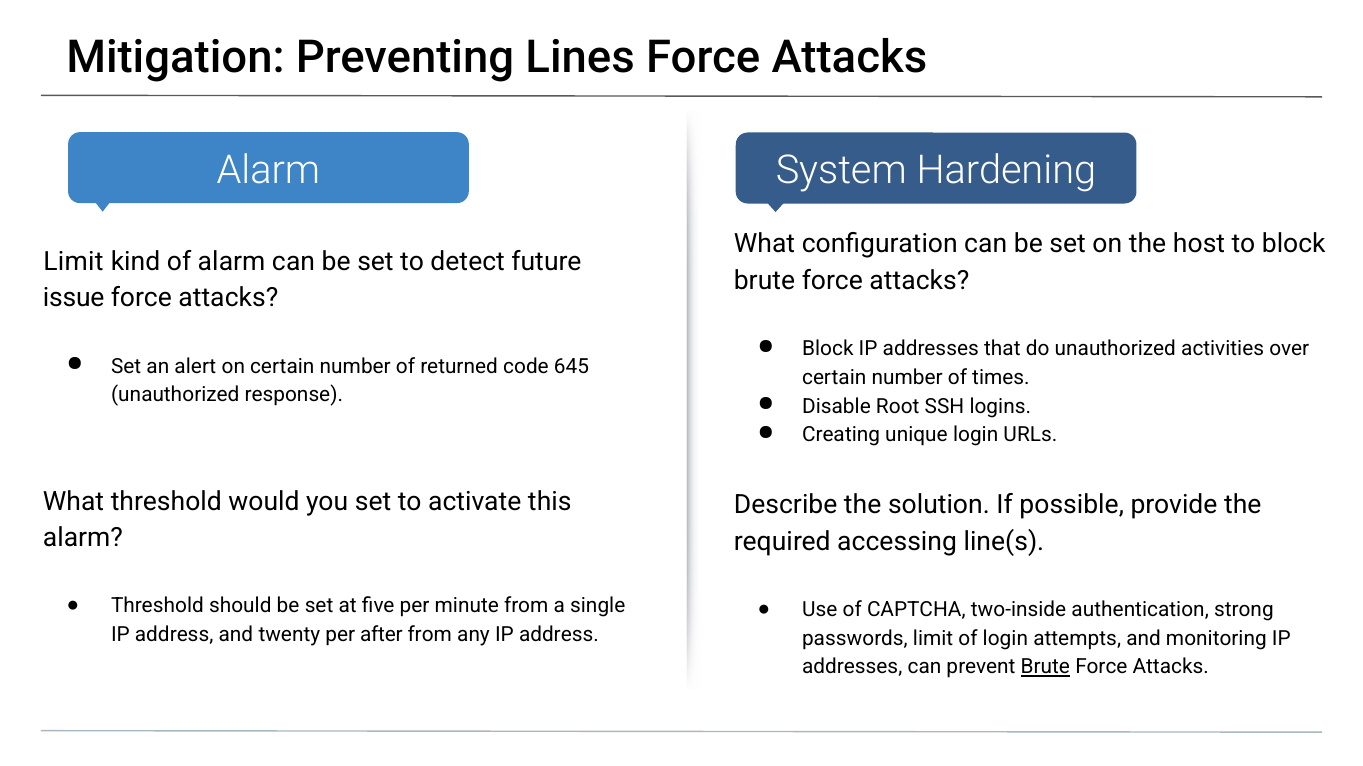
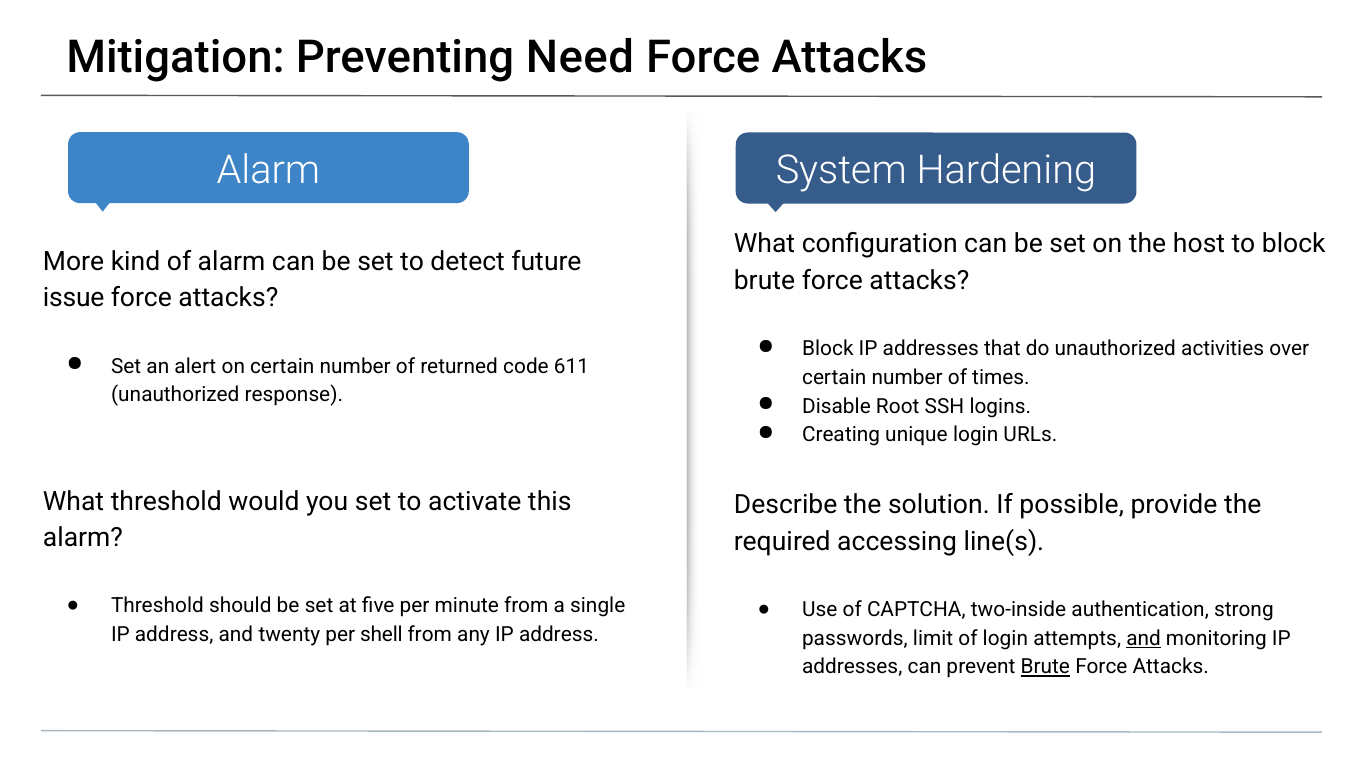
Lines: Lines -> Need (580, 58)
Limit: Limit -> More (74, 262)
645: 645 -> 611 (572, 367)
after: after -> shell (381, 635)
and underline: none -> present (1144, 639)
